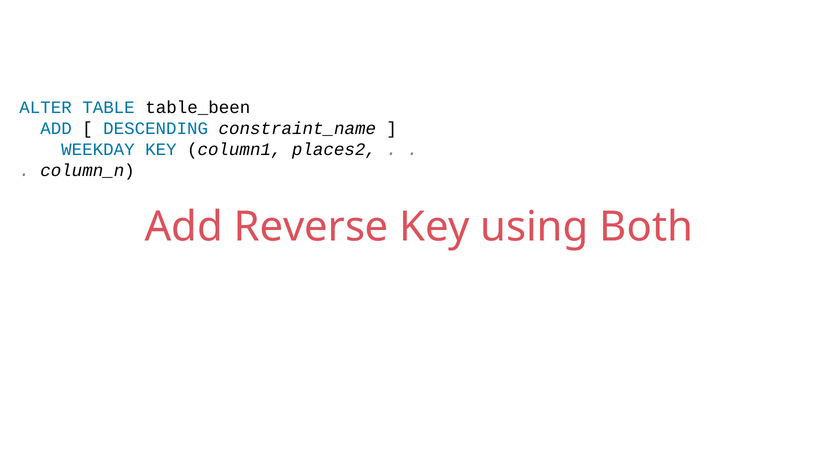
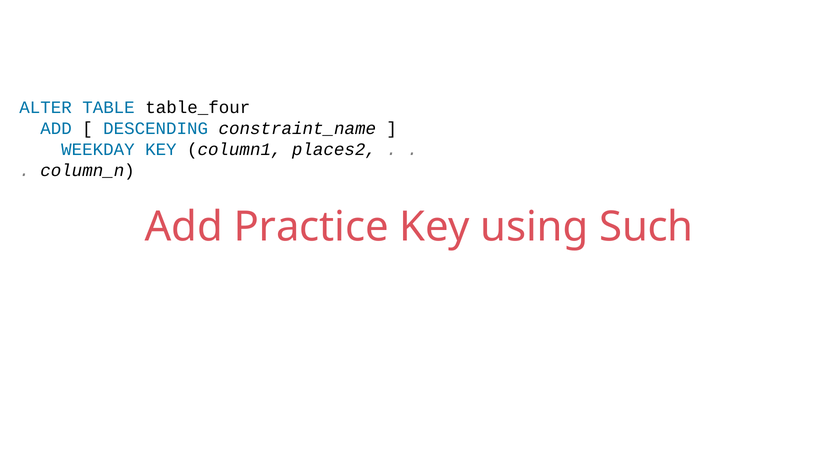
table_been: table_been -> table_four (198, 108)
Reverse: Reverse -> Practice (311, 227)
Both: Both -> Such (646, 227)
